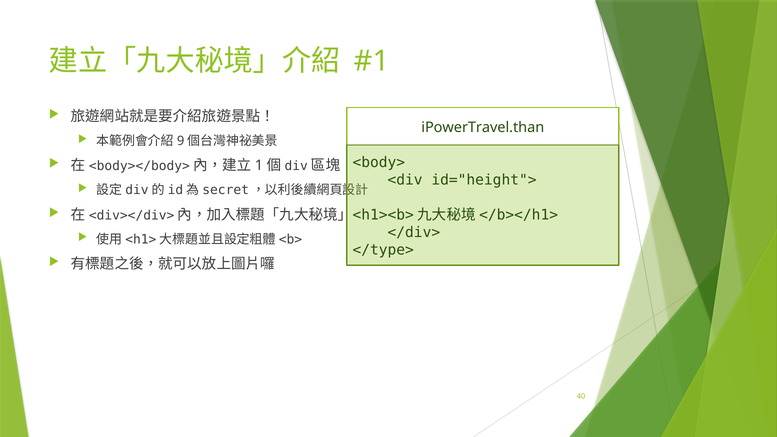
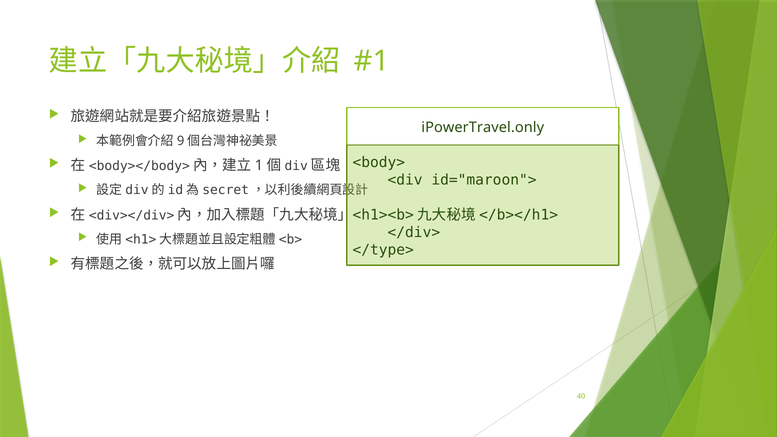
iPowerTravel.than: iPowerTravel.than -> iPowerTravel.only (483, 127)
id="height">: id="height"> -> id="maroon"> (484, 180)
